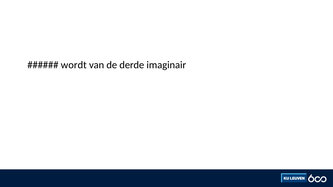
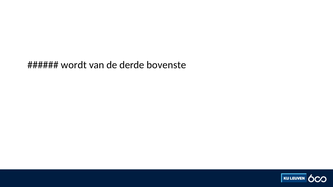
imaginair: imaginair -> bovenste (166, 65)
